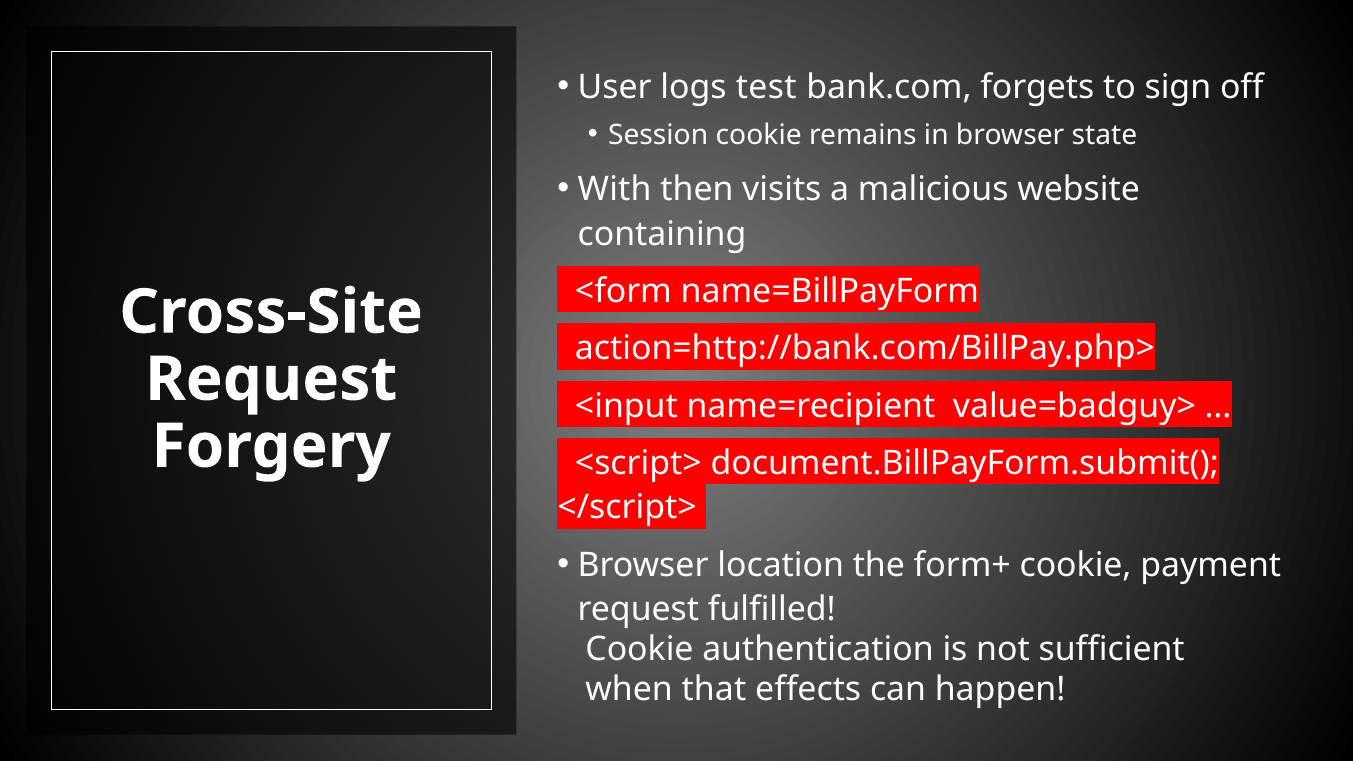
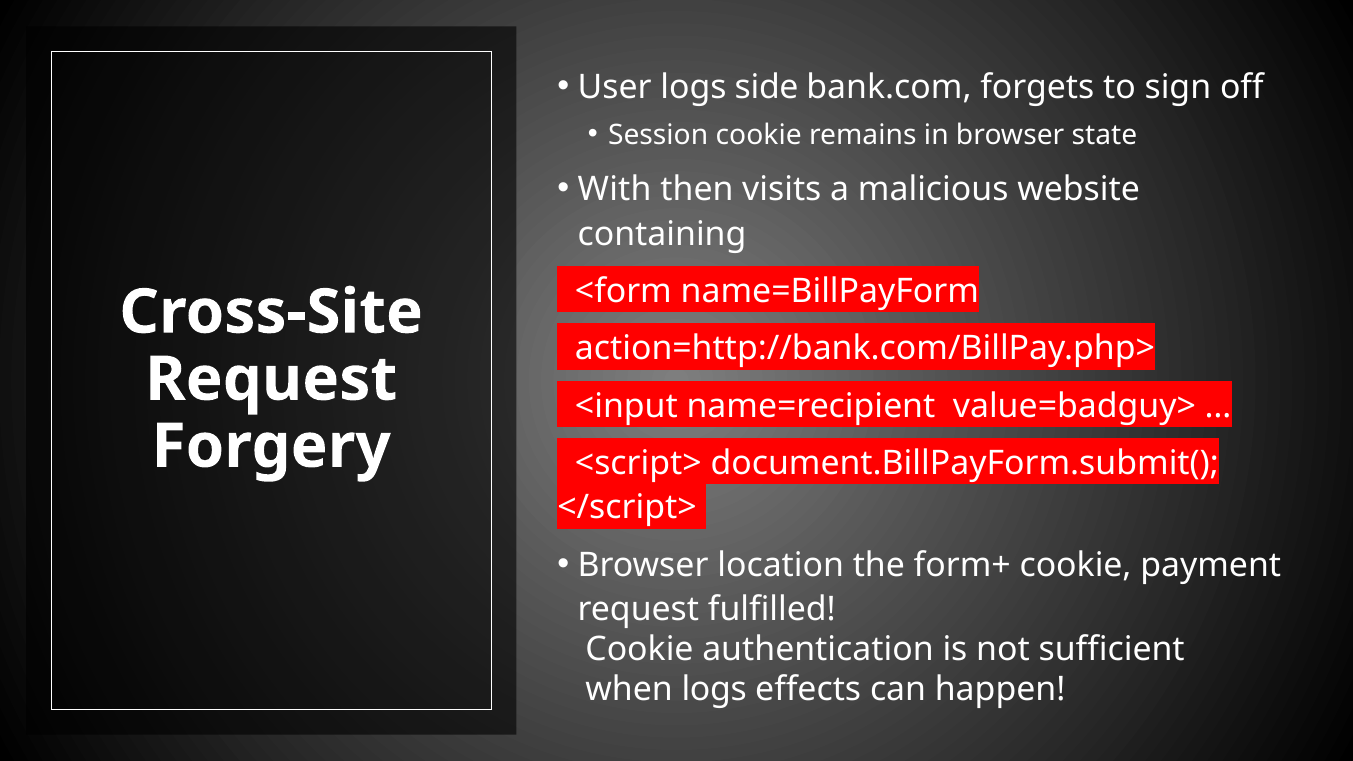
test: test -> side (767, 88)
when that: that -> logs (714, 690)
